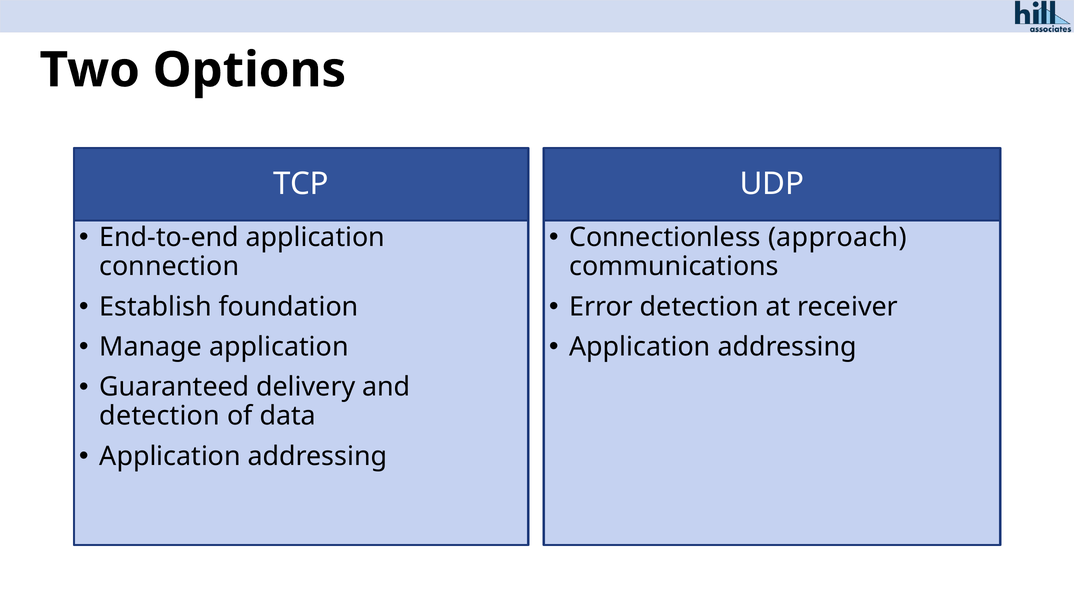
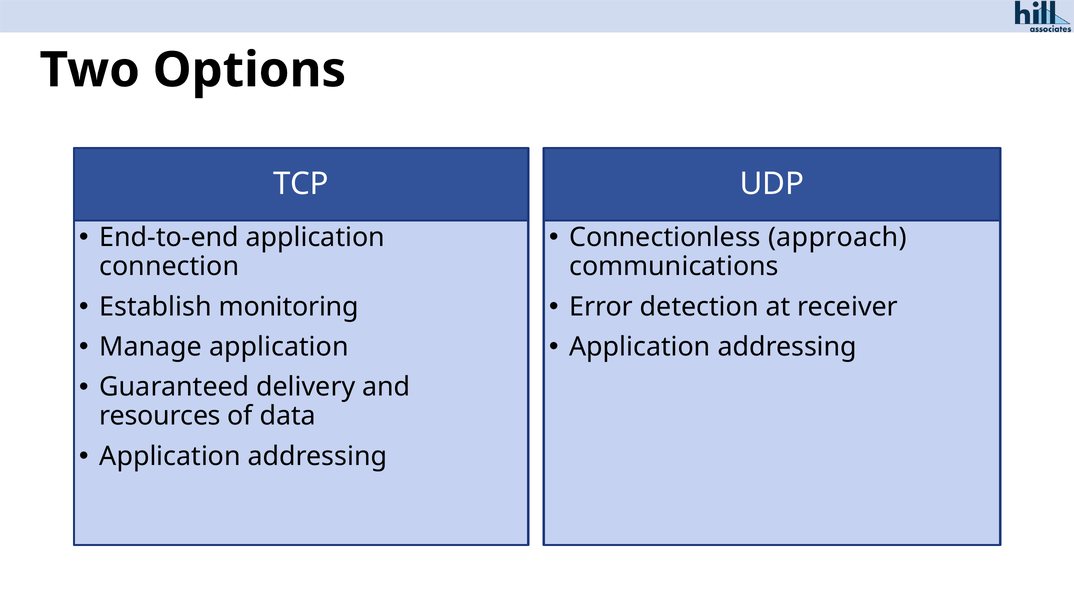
foundation: foundation -> monitoring (289, 307)
detection: detection -> resources (160, 416)
